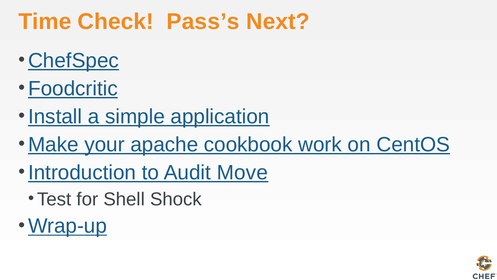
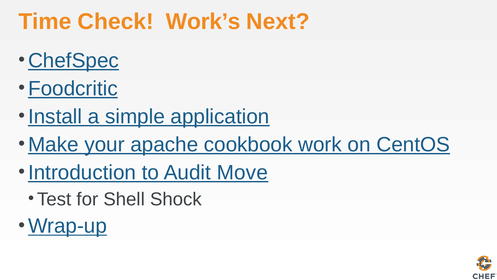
Pass’s: Pass’s -> Work’s (203, 21)
